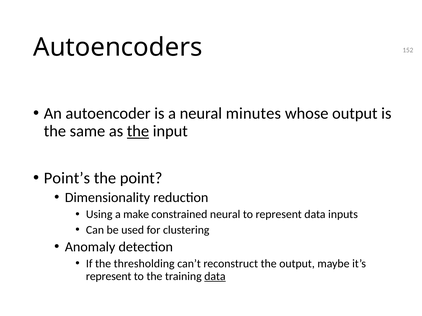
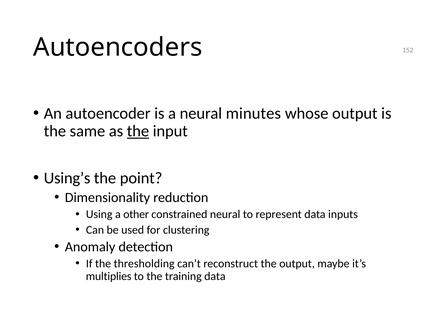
Point’s: Point’s -> Using’s (67, 178)
make: make -> other (136, 215)
represent: represent -> multiplies (109, 277)
data underline: present -> none (215, 277)
